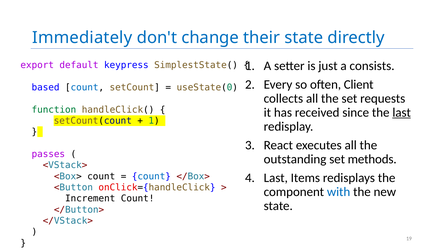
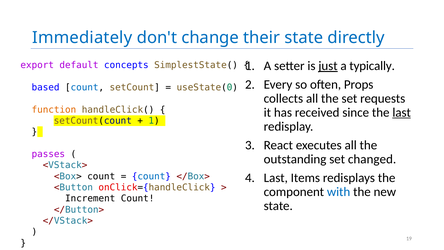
just underline: none -> present (328, 66)
consists: consists -> typically (372, 66)
keypress: keypress -> concepts (126, 65)
Client: Client -> Props (359, 84)
function colour: green -> orange (54, 110)
methods: methods -> changed (372, 159)
